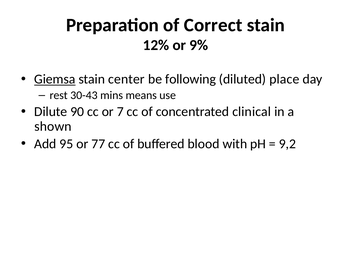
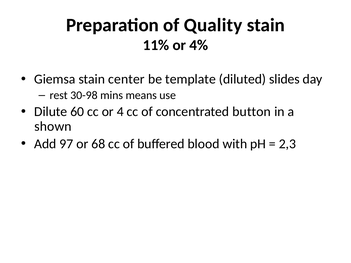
Correct: Correct -> Quality (213, 25)
12%: 12% -> 11% (156, 45)
9%: 9% -> 4% (199, 45)
Giemsa underline: present -> none (55, 79)
following: following -> template (191, 79)
place: place -> slides (284, 79)
30-43: 30-43 -> 30-98 (84, 95)
90: 90 -> 60 (77, 112)
7: 7 -> 4 (120, 112)
clinical: clinical -> button (252, 112)
95: 95 -> 97 (66, 144)
77: 77 -> 68 (98, 144)
9,2: 9,2 -> 2,3 (287, 144)
